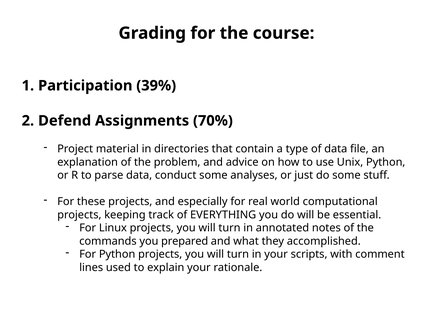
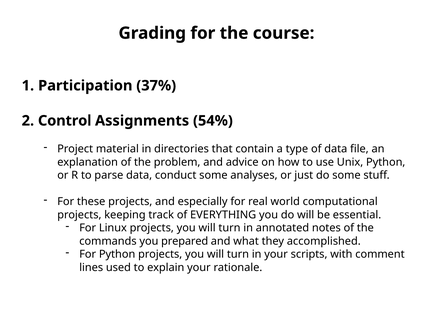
39%: 39% -> 37% (156, 86)
Defend: Defend -> Control (65, 121)
70%: 70% -> 54% (213, 121)
